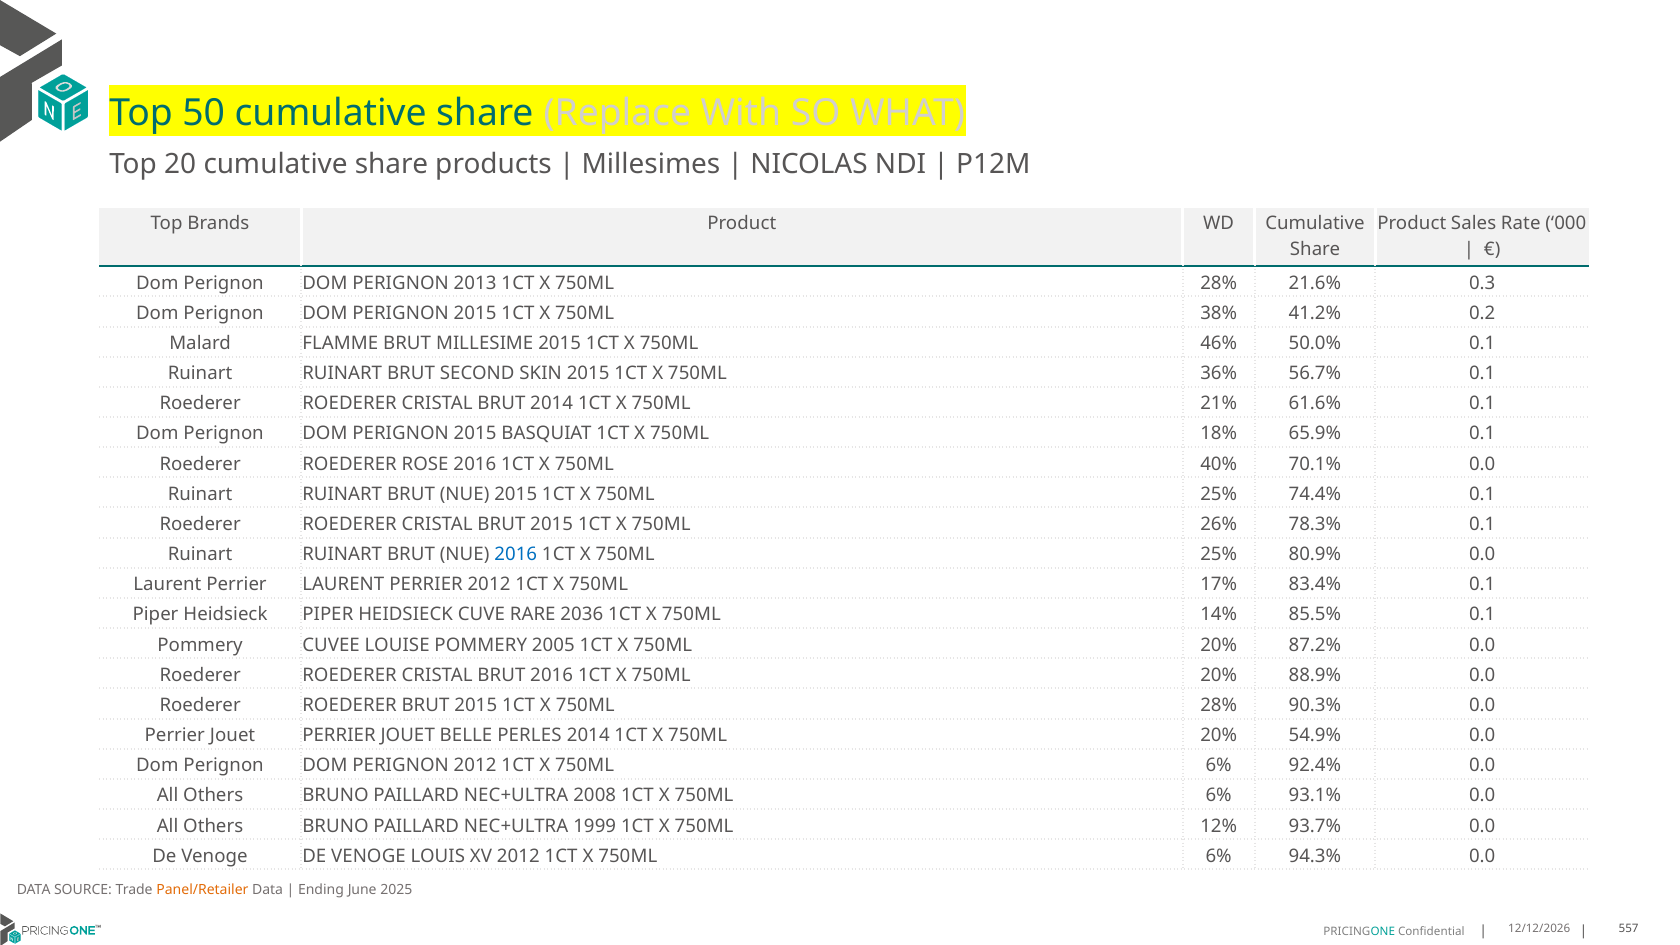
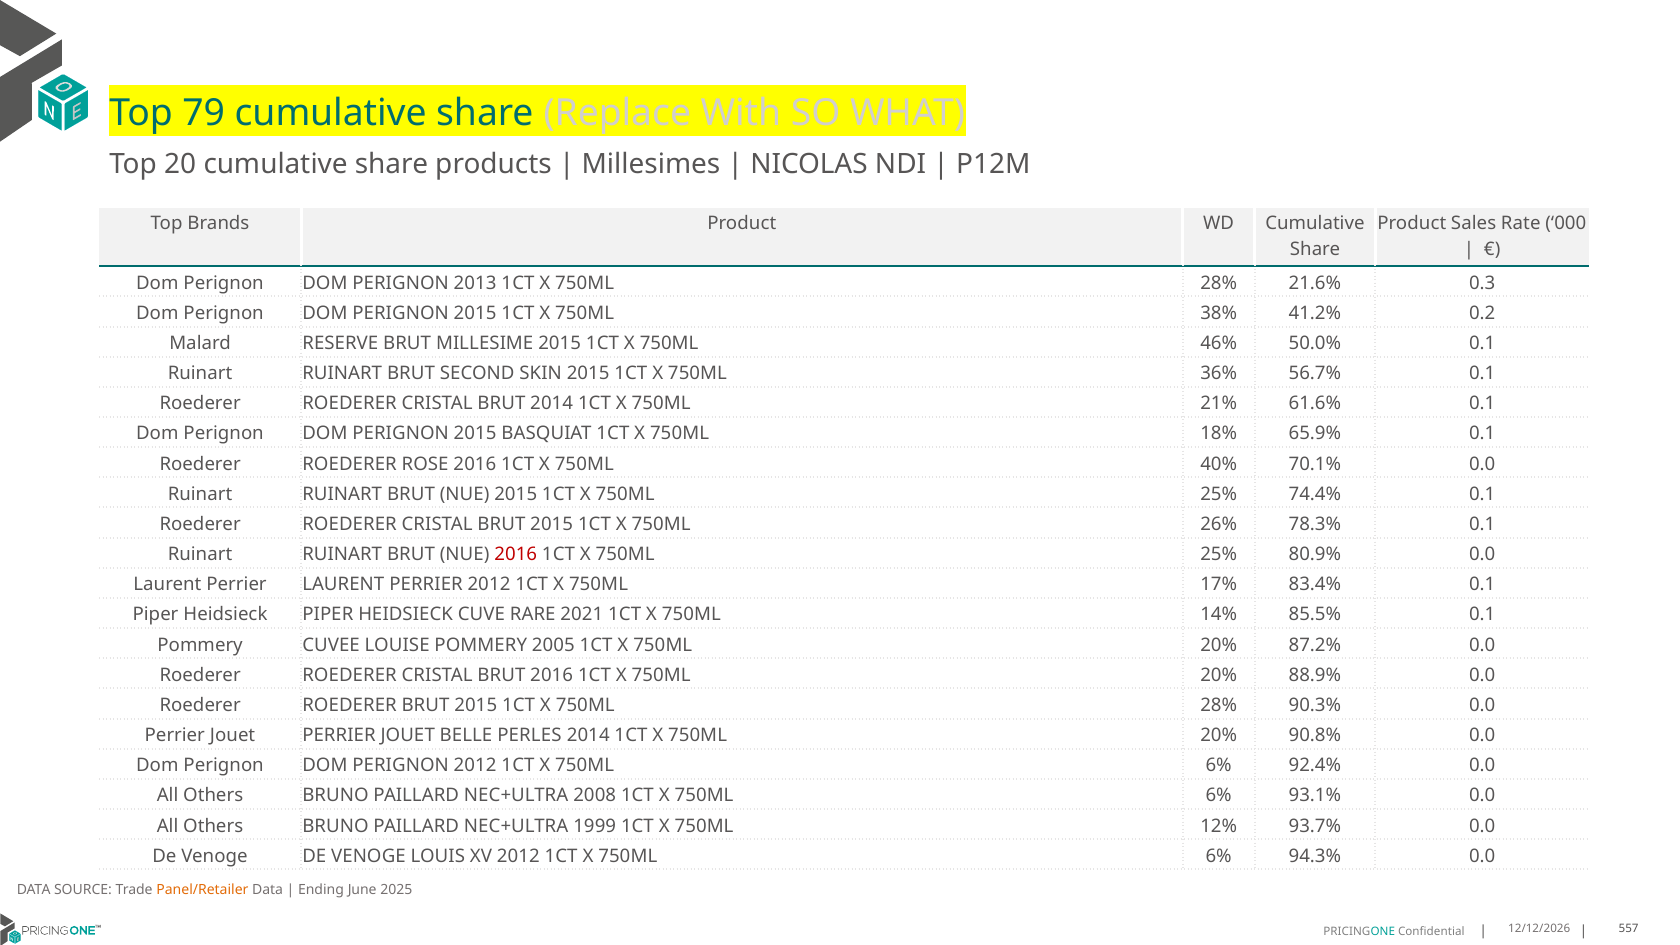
50: 50 -> 79 (204, 113)
FLAMME: FLAMME -> RESERVE (340, 343)
2016 colour: blue -> red (516, 554)
2036: 2036 -> 2021 (582, 615)
54.9%: 54.9% -> 90.8% (1315, 735)
